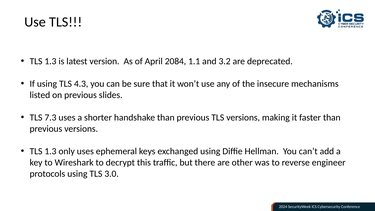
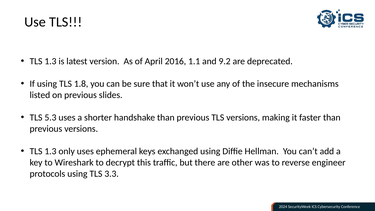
2084: 2084 -> 2016 (175, 61)
3.2: 3.2 -> 9.2 (225, 61)
4.3: 4.3 -> 1.8 (81, 84)
7.3: 7.3 -> 5.3 (50, 117)
3.0: 3.0 -> 3.3 (112, 174)
